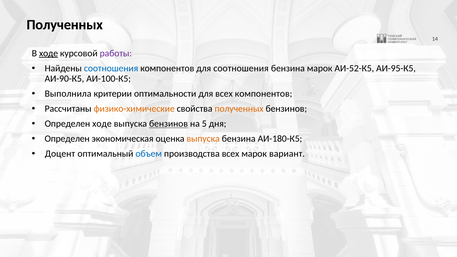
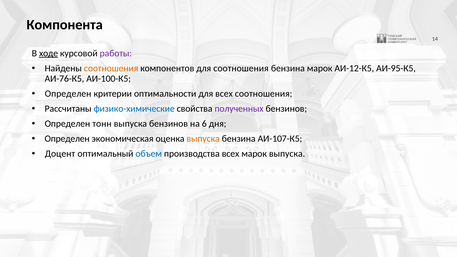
Полученных: Полученных -> Компонента (65, 25)
соотношения colour: blue -> orange (111, 68)
АИ-52-К5: АИ-52-К5 -> АИ-12-К5 (354, 68)
АИ-90-К5: АИ-90-К5 -> АИ-76-К5 (64, 79)
Выполнила: Выполнила -> Определен (68, 94)
всех компонентов: компонентов -> соотношения (264, 94)
физико-химические colour: orange -> blue (134, 109)
полученных colour: orange -> purple (239, 109)
Определен ходе: ходе -> тонн (102, 124)
бензинов underline: present -> none (169, 124)
5: 5 -> 6 (204, 124)
АИ-180-К5: АИ-180-К5 -> АИ-107-К5 (280, 139)
марок вариант: вариант -> выпуска (287, 154)
